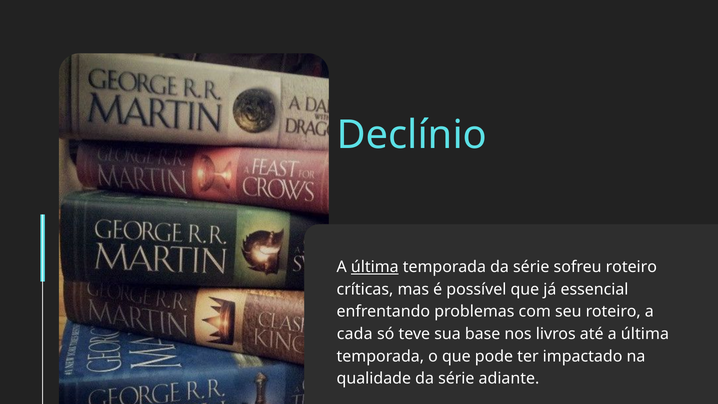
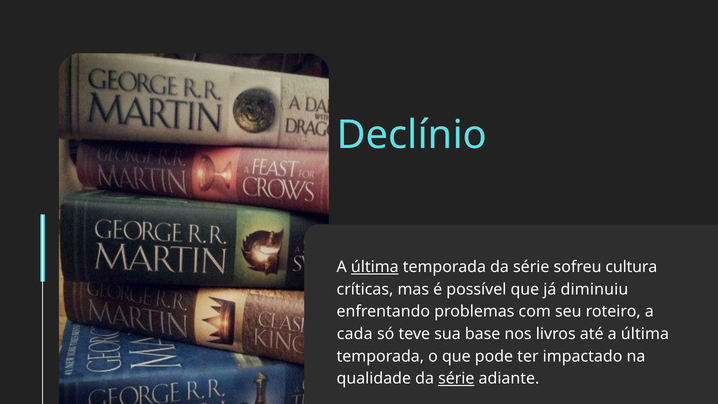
sofreu roteiro: roteiro -> cultura (631, 267)
essencial: essencial -> diminuiu (594, 289)
série underline: none -> present (456, 379)
